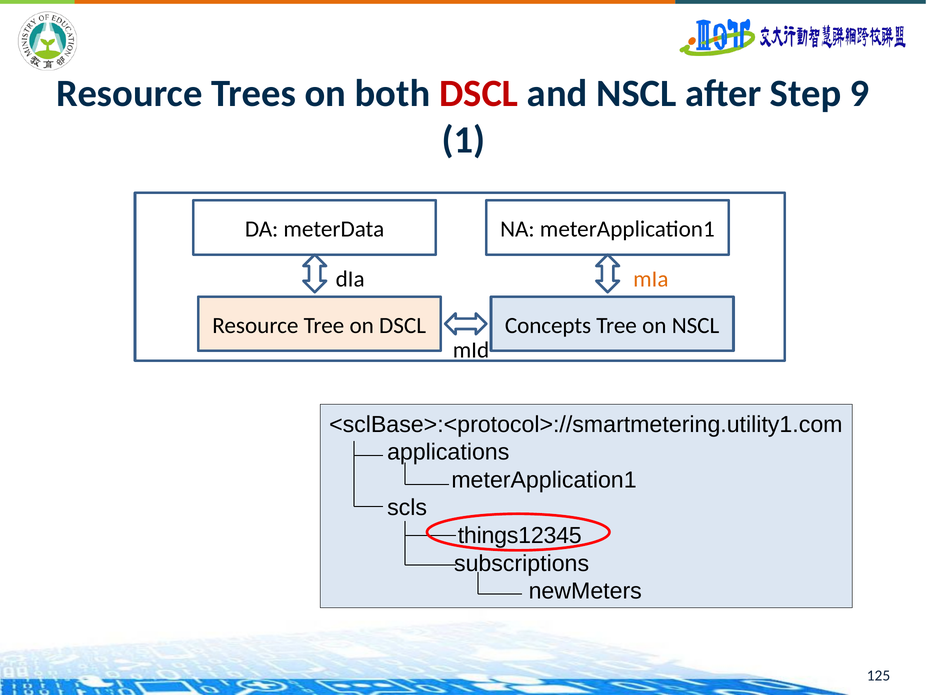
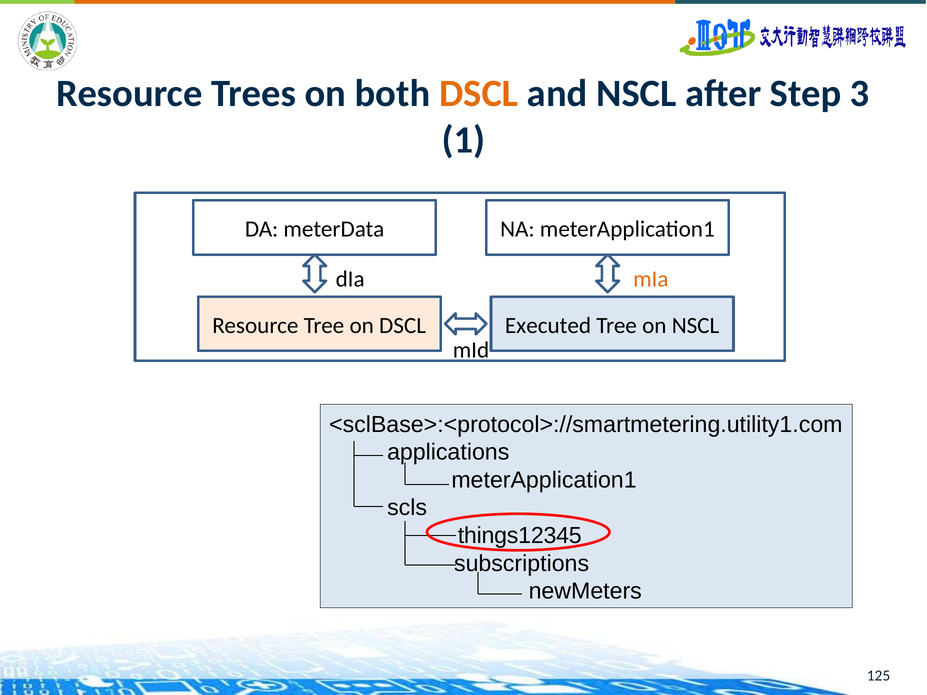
DSCL colour: red -> orange (479, 93)
9: 9 -> 3 (860, 93)
Concepts: Concepts -> Executed (548, 325)
